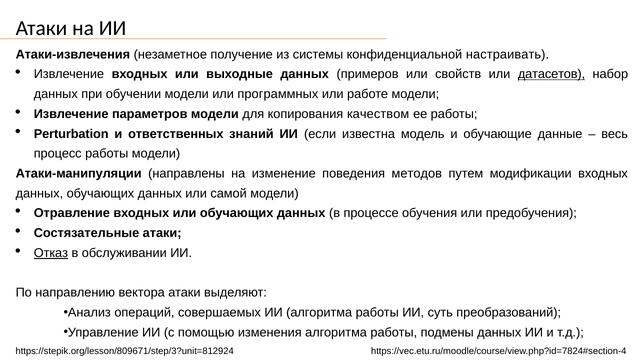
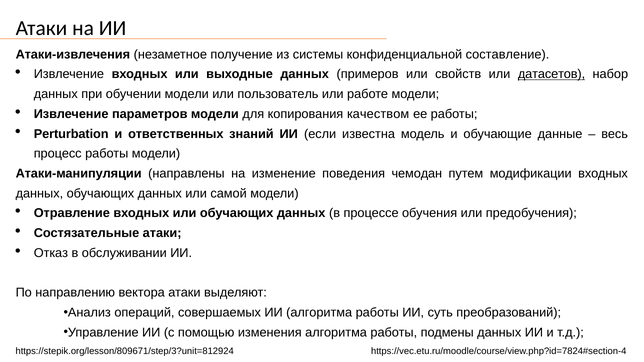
настраивать: настраивать -> составление (508, 54)
программных: программных -> пользователь (278, 94)
методов: методов -> чемодан (417, 174)
Отказ underline: present -> none (51, 253)
